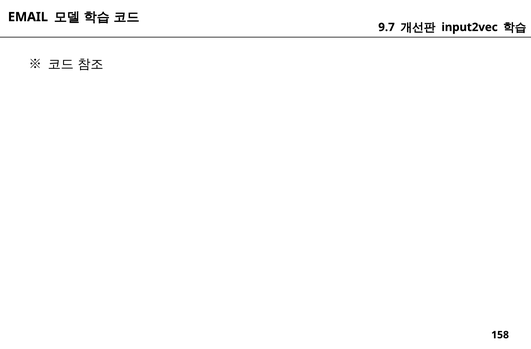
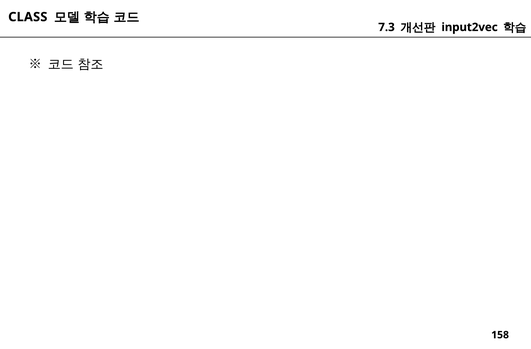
EMAIL: EMAIL -> CLASS (28, 17)
9.7: 9.7 -> 7.3 (387, 27)
